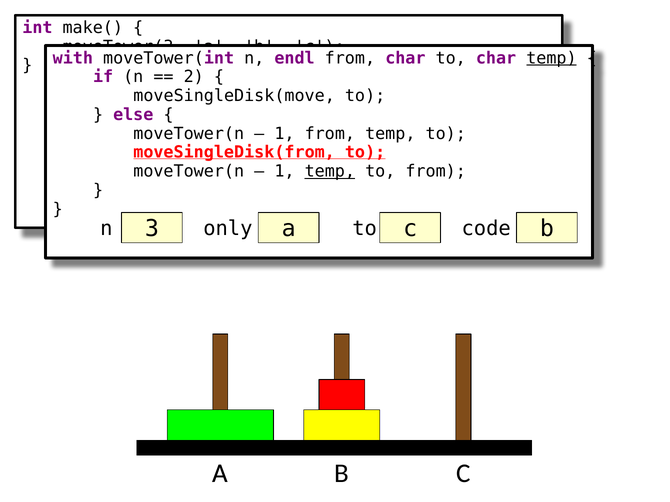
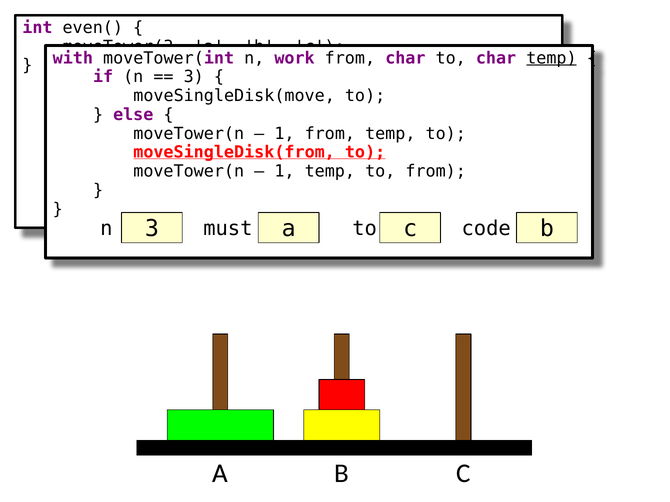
make(: make( -> even( (93, 28)
endl: endl -> work (295, 58)
2: 2 -> 3 (194, 77)
temp underline: present -> none (330, 171)
only: only -> must (228, 229)
